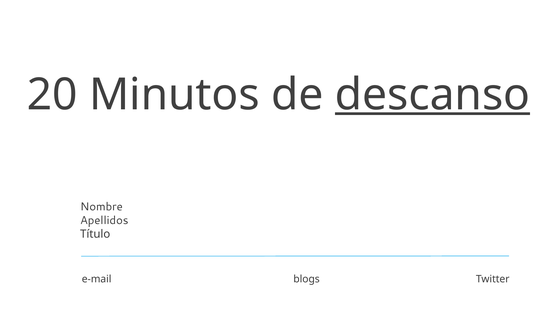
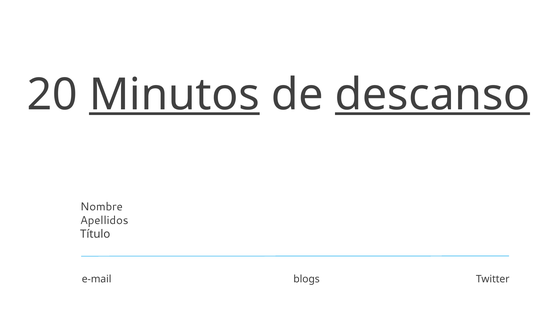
Minutos underline: none -> present (174, 94)
